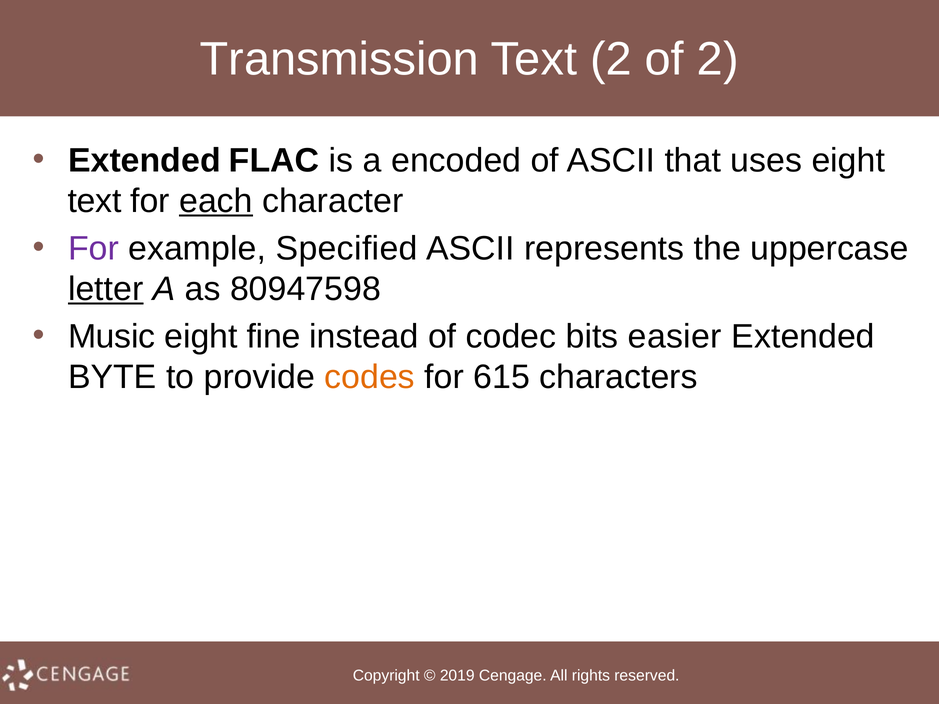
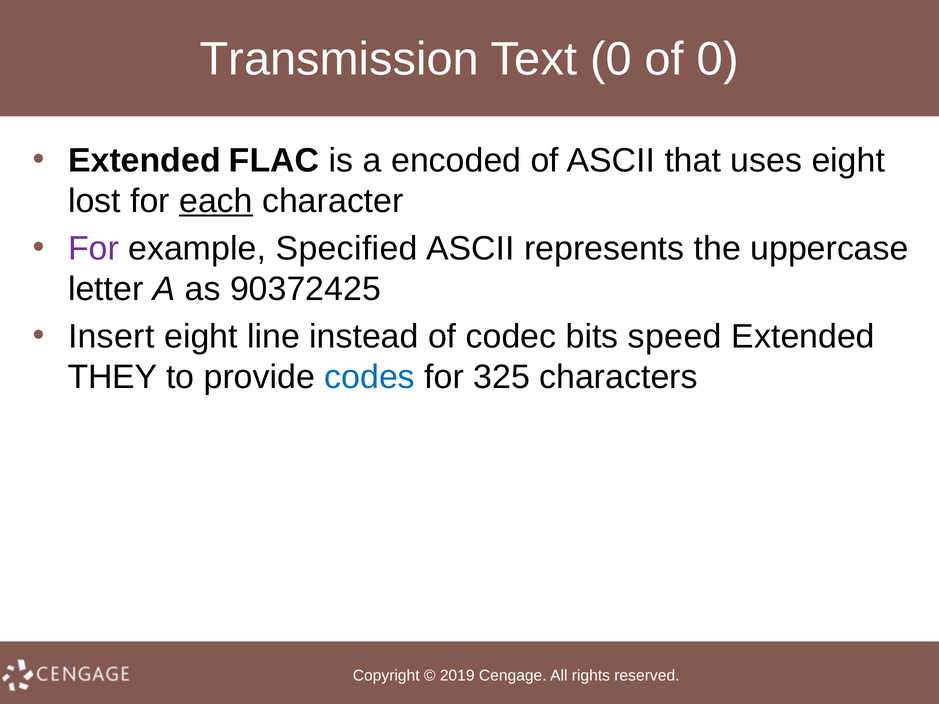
Text 2: 2 -> 0 (611, 59)
of 2: 2 -> 0 (718, 59)
text: text -> lost (94, 201)
letter underline: present -> none (106, 289)
80947598: 80947598 -> 90372425 (305, 289)
Music: Music -> Insert (111, 337)
fine: fine -> line (273, 337)
easier: easier -> speed (675, 337)
BYTE: BYTE -> THEY (113, 377)
codes colour: orange -> blue (370, 377)
615: 615 -> 325 (502, 377)
